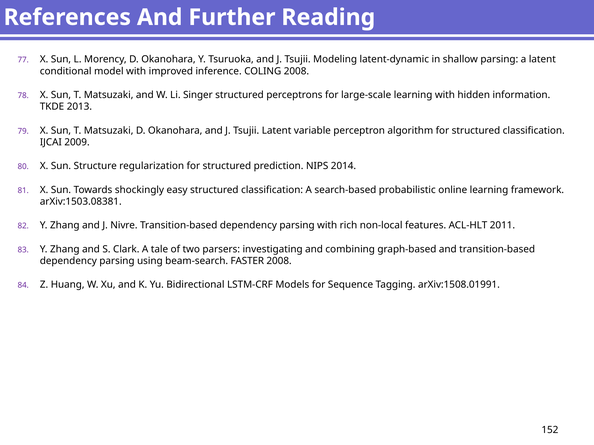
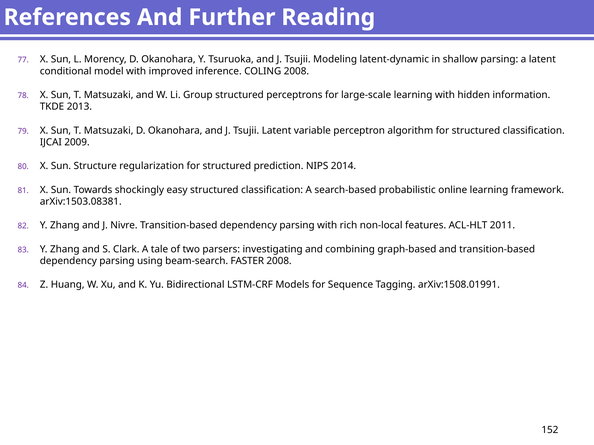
Singer: Singer -> Group (198, 95)
